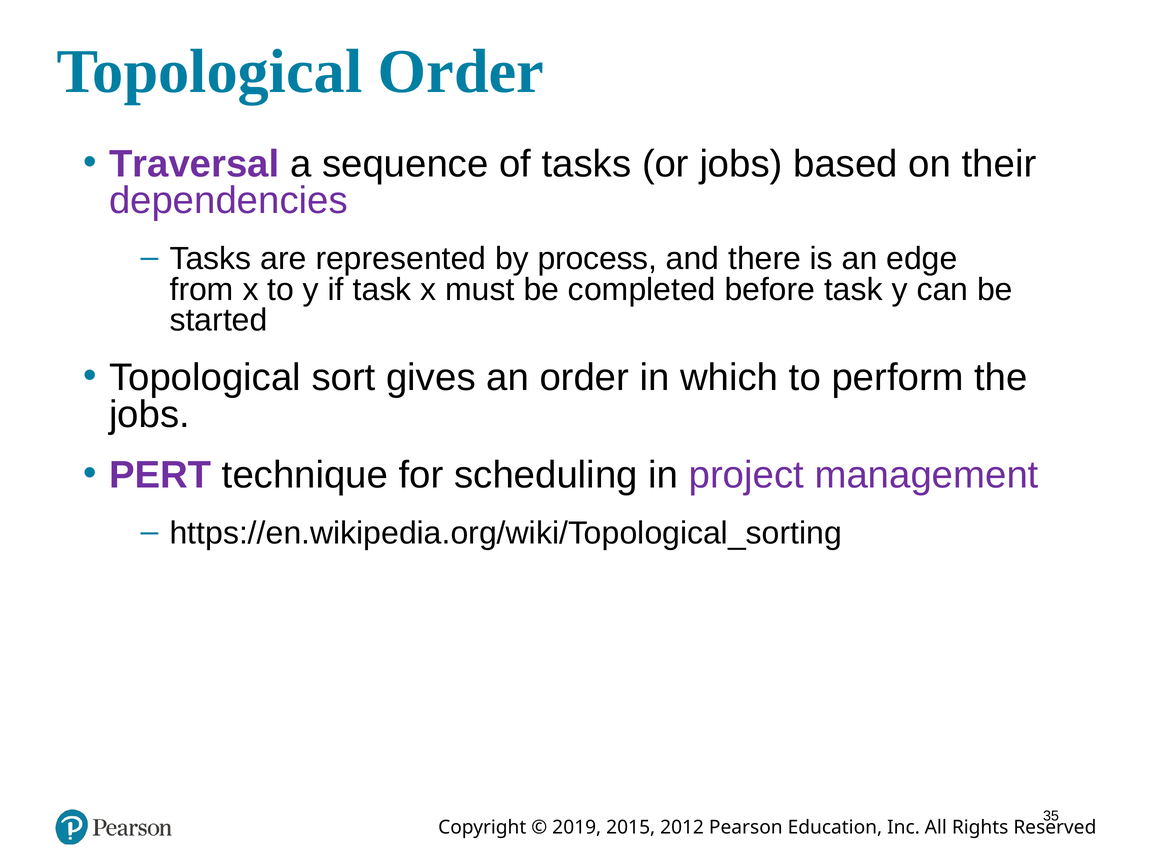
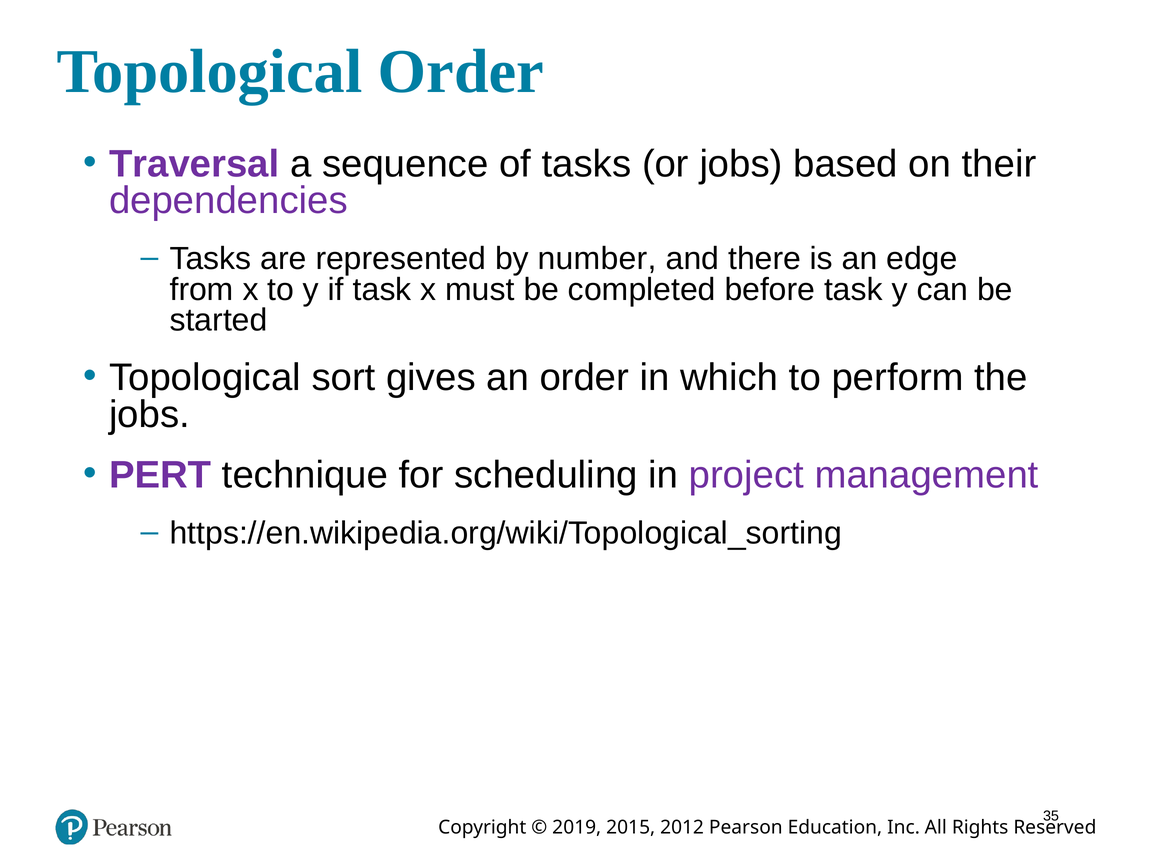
process: process -> number (597, 259)
